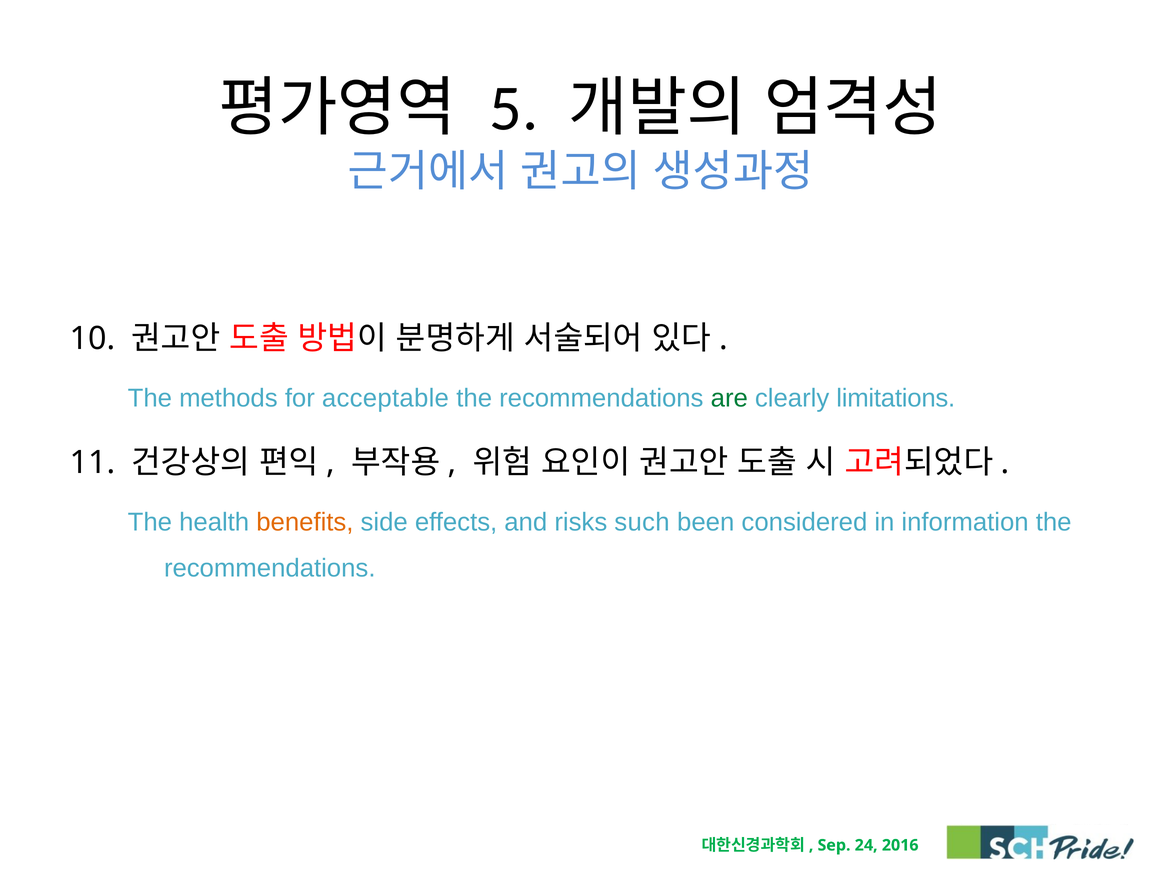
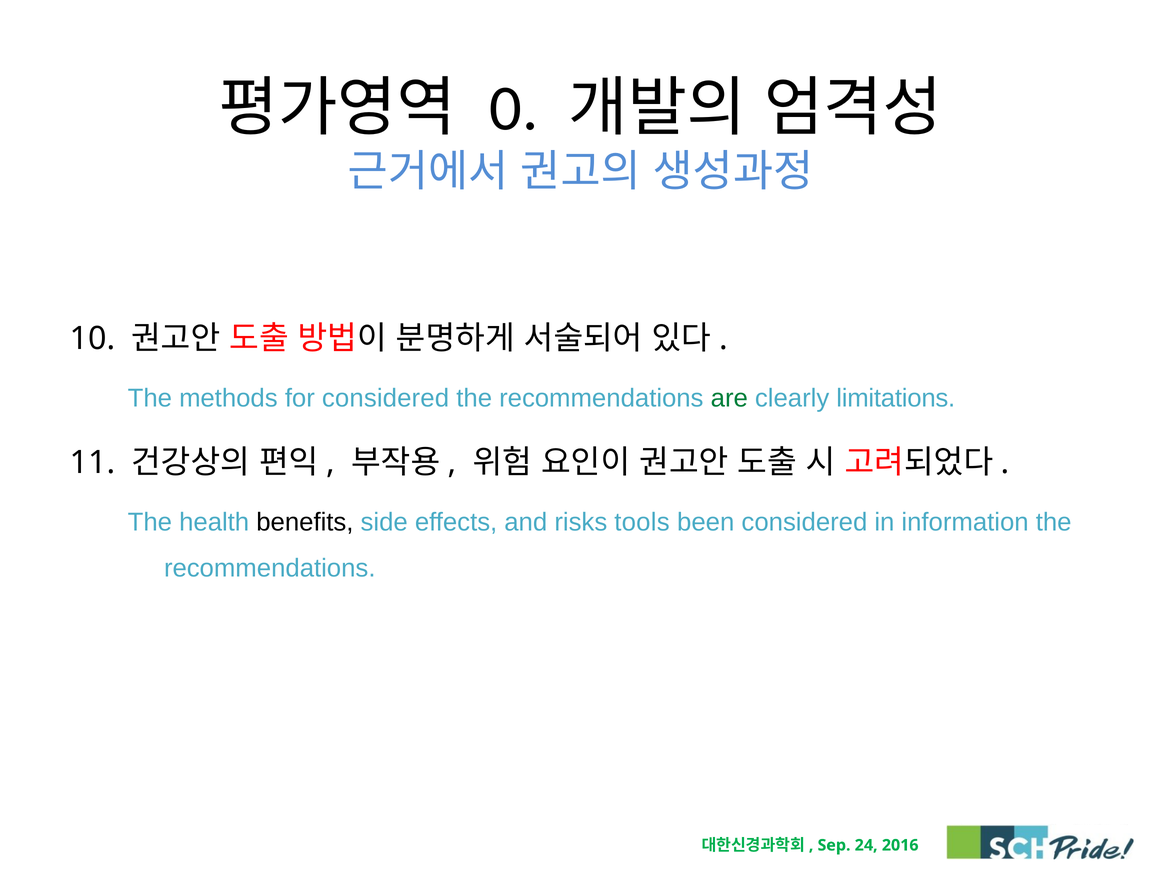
5: 5 -> 0 (514, 108)
for acceptable: acceptable -> considered (386, 398)
benefits colour: orange -> black (305, 522)
such: such -> tools (642, 522)
